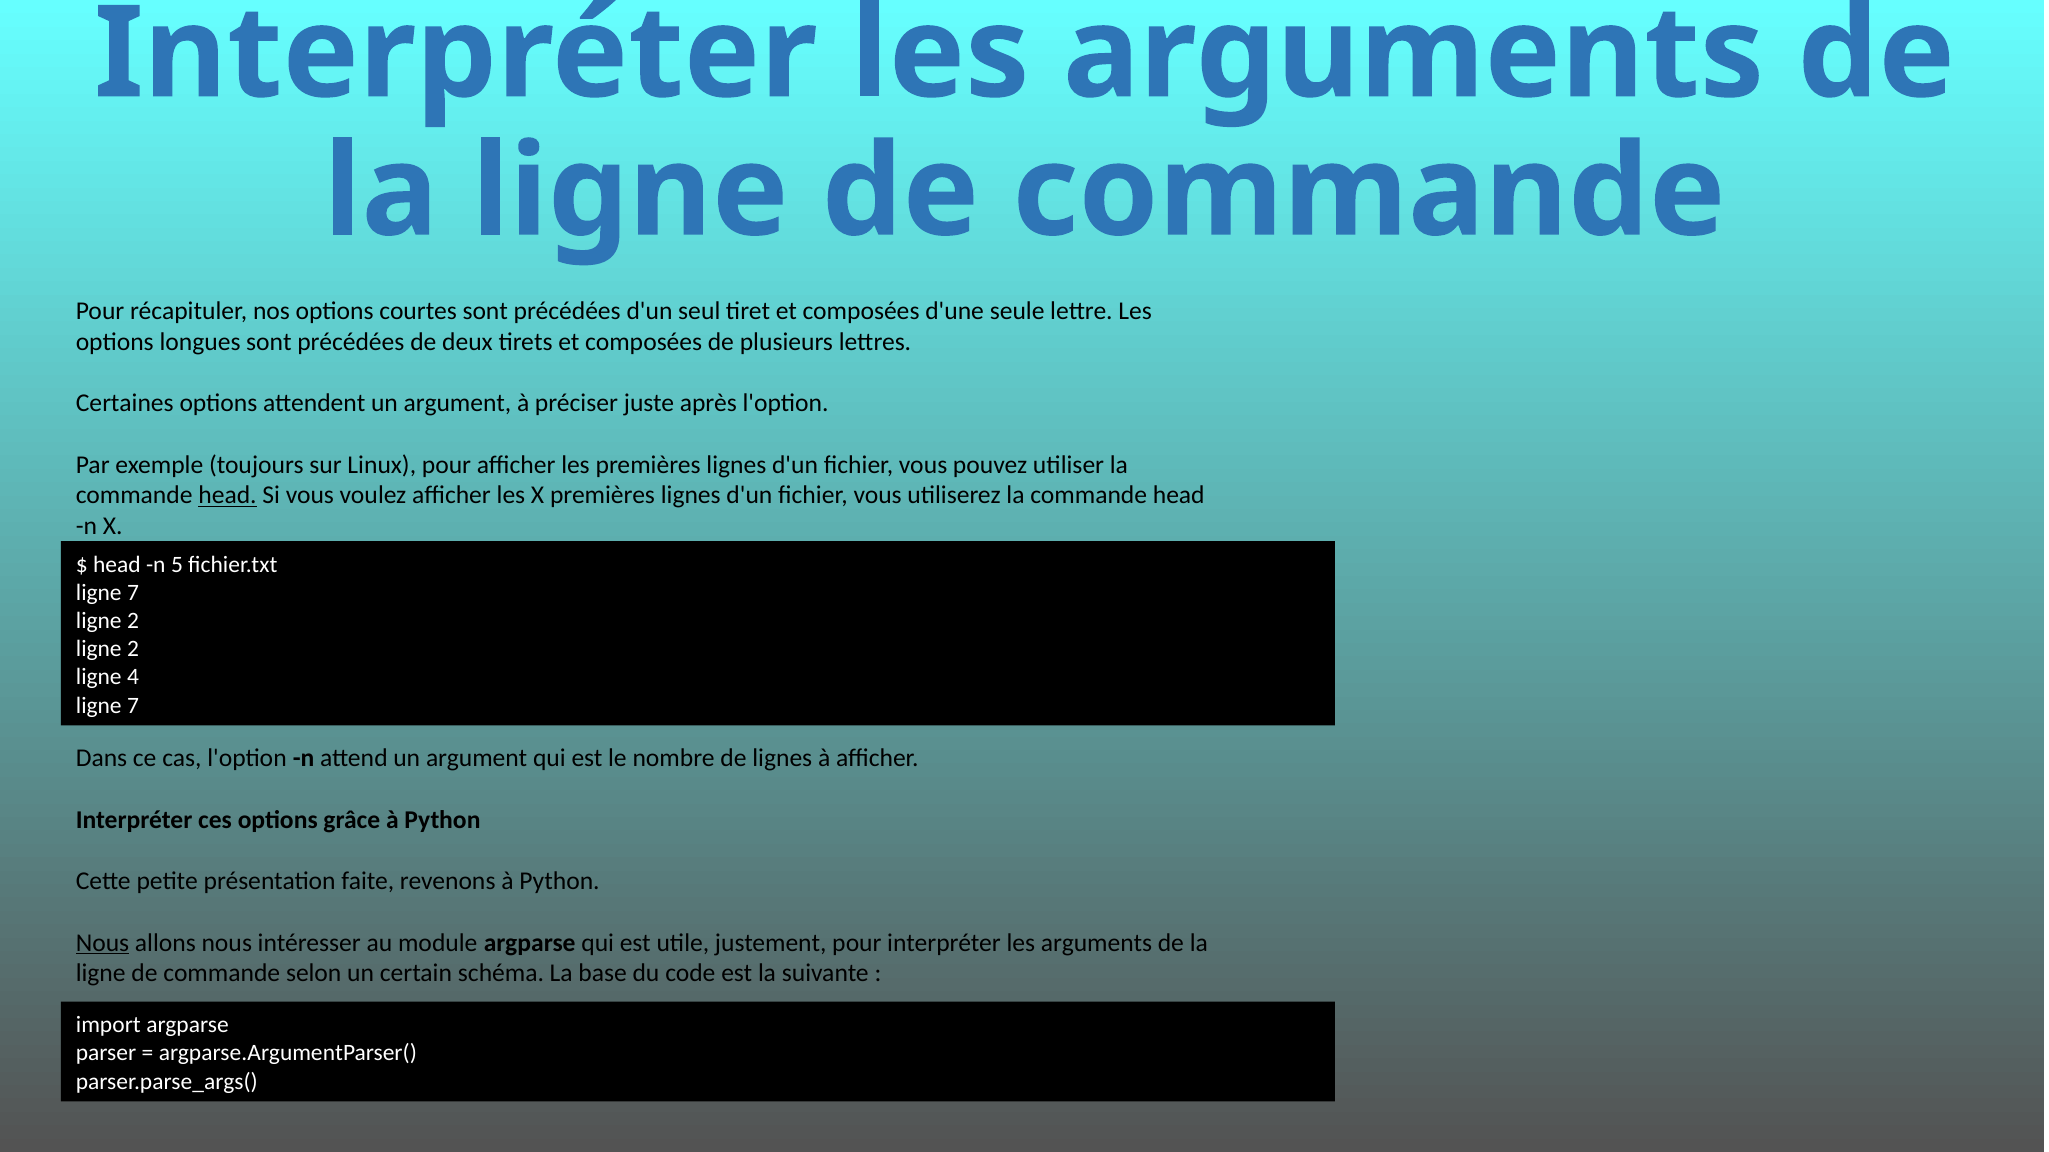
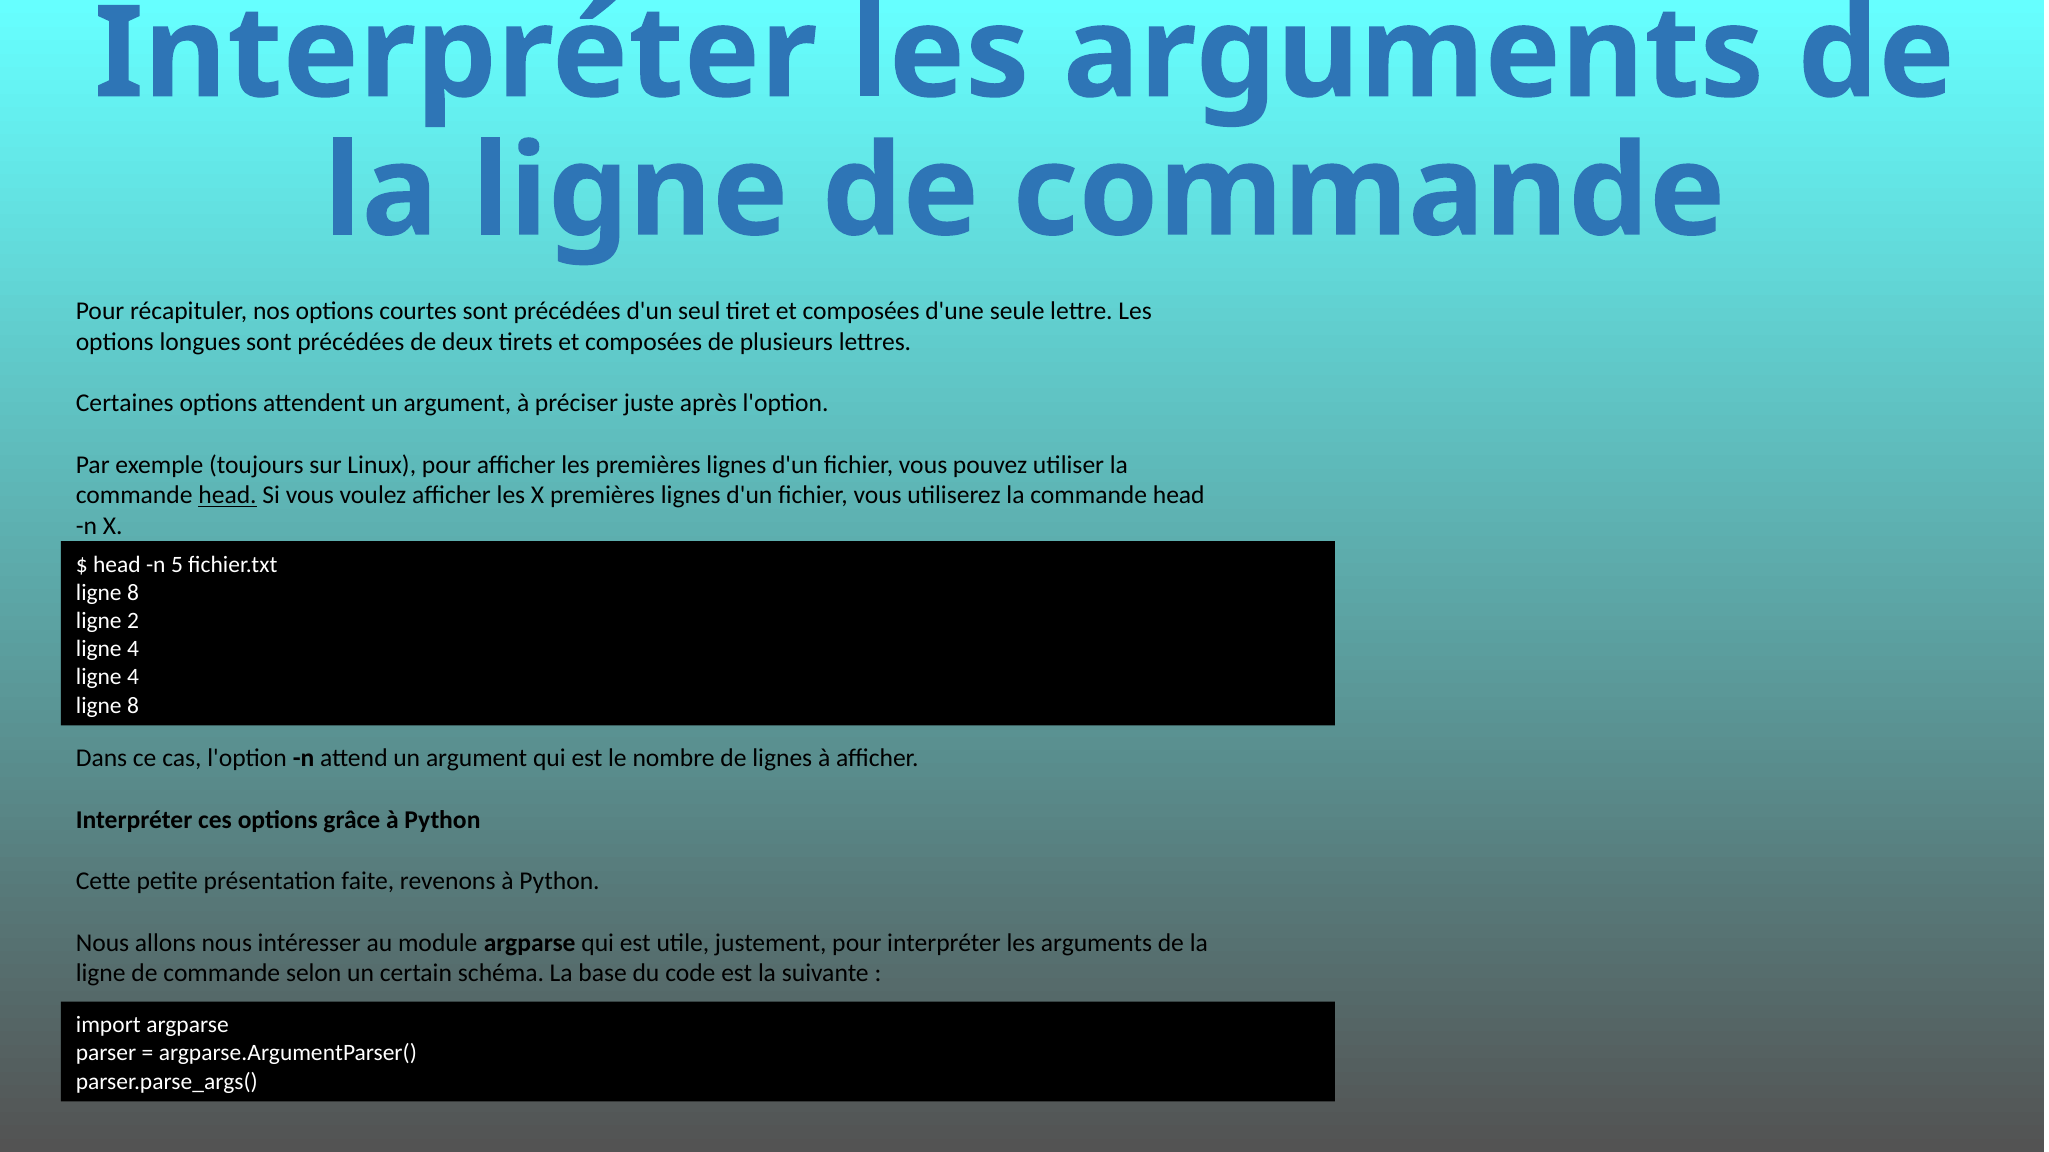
7: 7 -> 8 (133, 593)
2: 2 -> 4 (133, 649)
7: 7 -> 8 (133, 706)
Nous underline: present -> none (103, 943)
